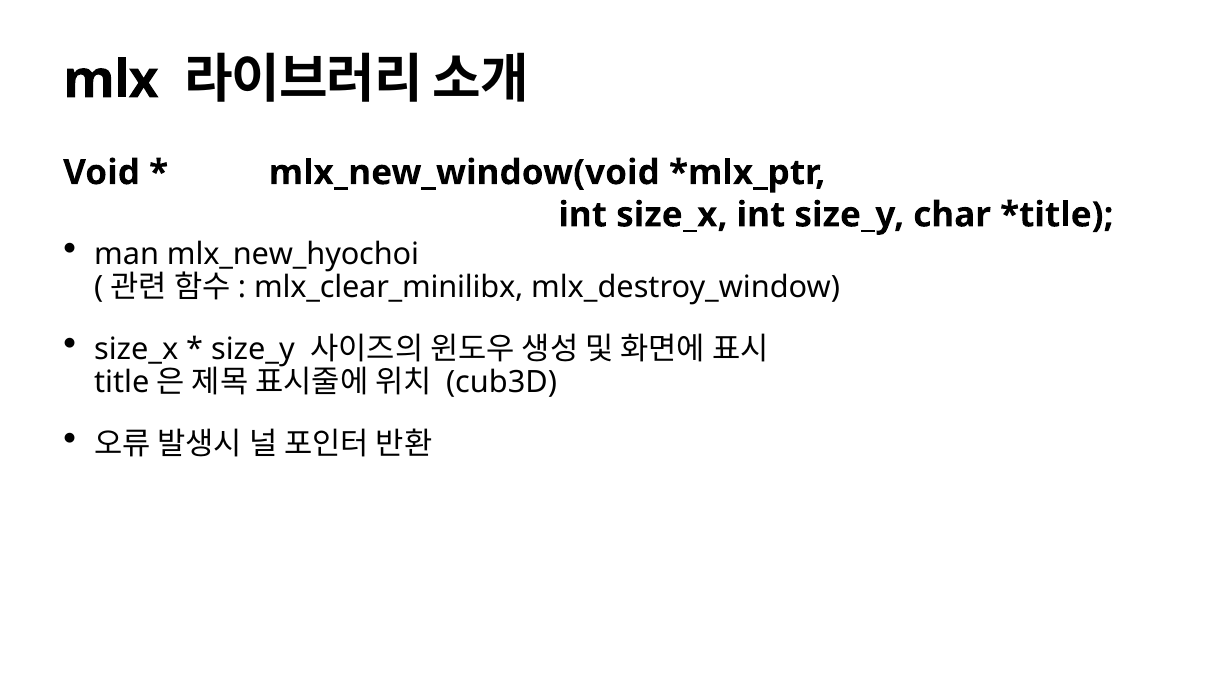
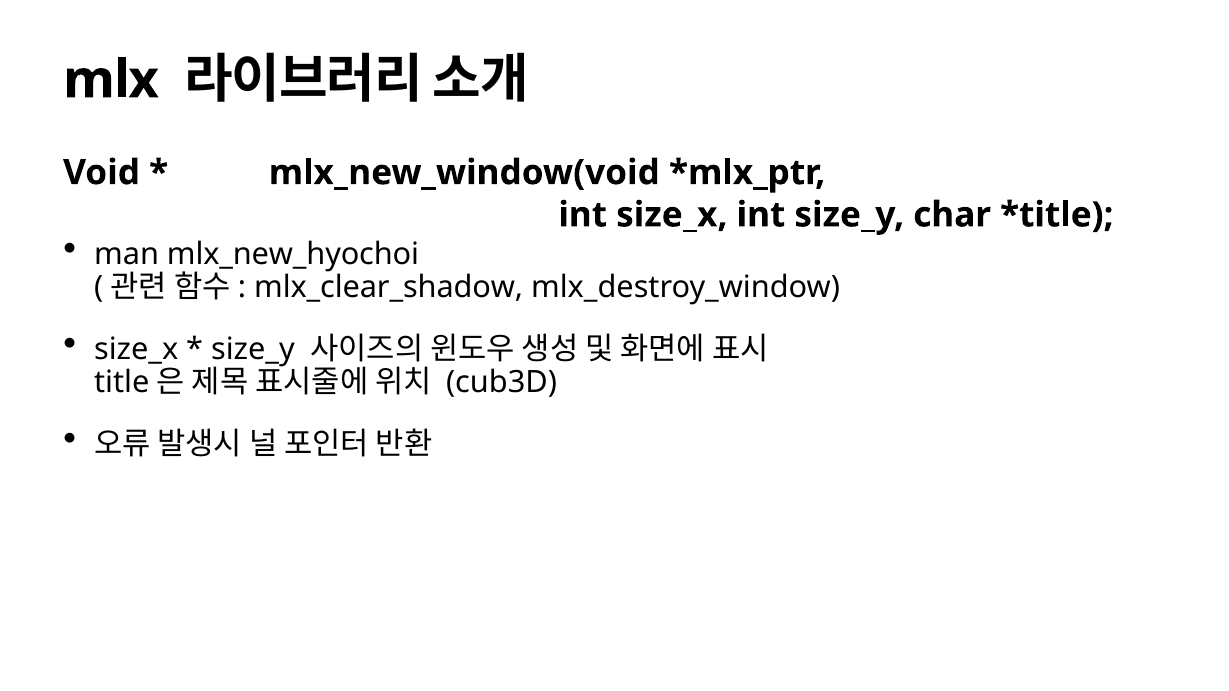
mlx_clear_minilibx: mlx_clear_minilibx -> mlx_clear_shadow (389, 287)
